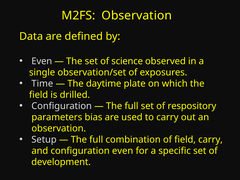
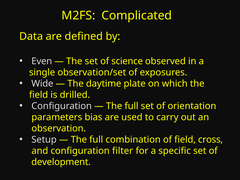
M2FS Observation: Observation -> Complicated (137, 16)
Time: Time -> Wide (42, 84)
respository: respository -> orientation (192, 106)
field carry: carry -> cross (211, 140)
configuration even: even -> filter (123, 151)
